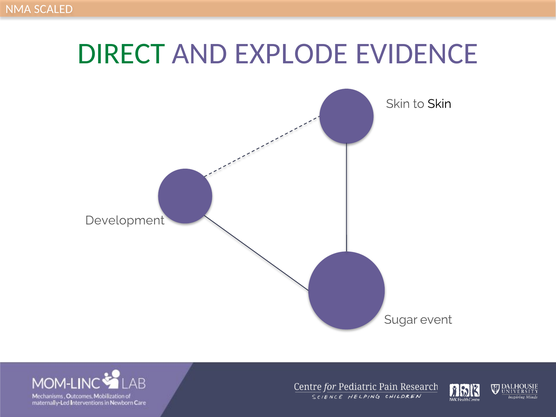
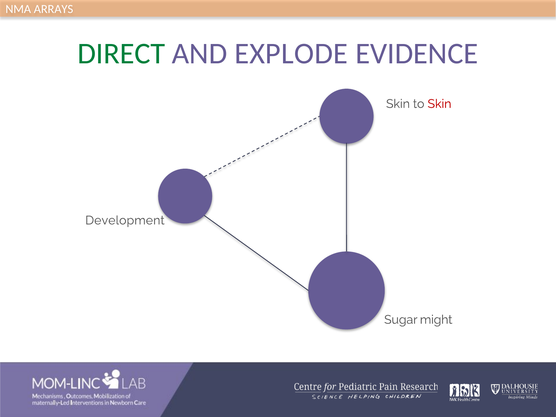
SCALED: SCALED -> ARRAYS (53, 9)
Skin colour: black -> red (439, 104)
event: event -> might (436, 320)
